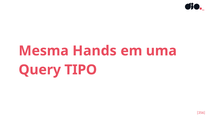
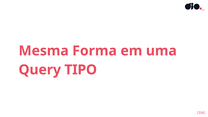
Hands: Hands -> Forma (95, 51)
